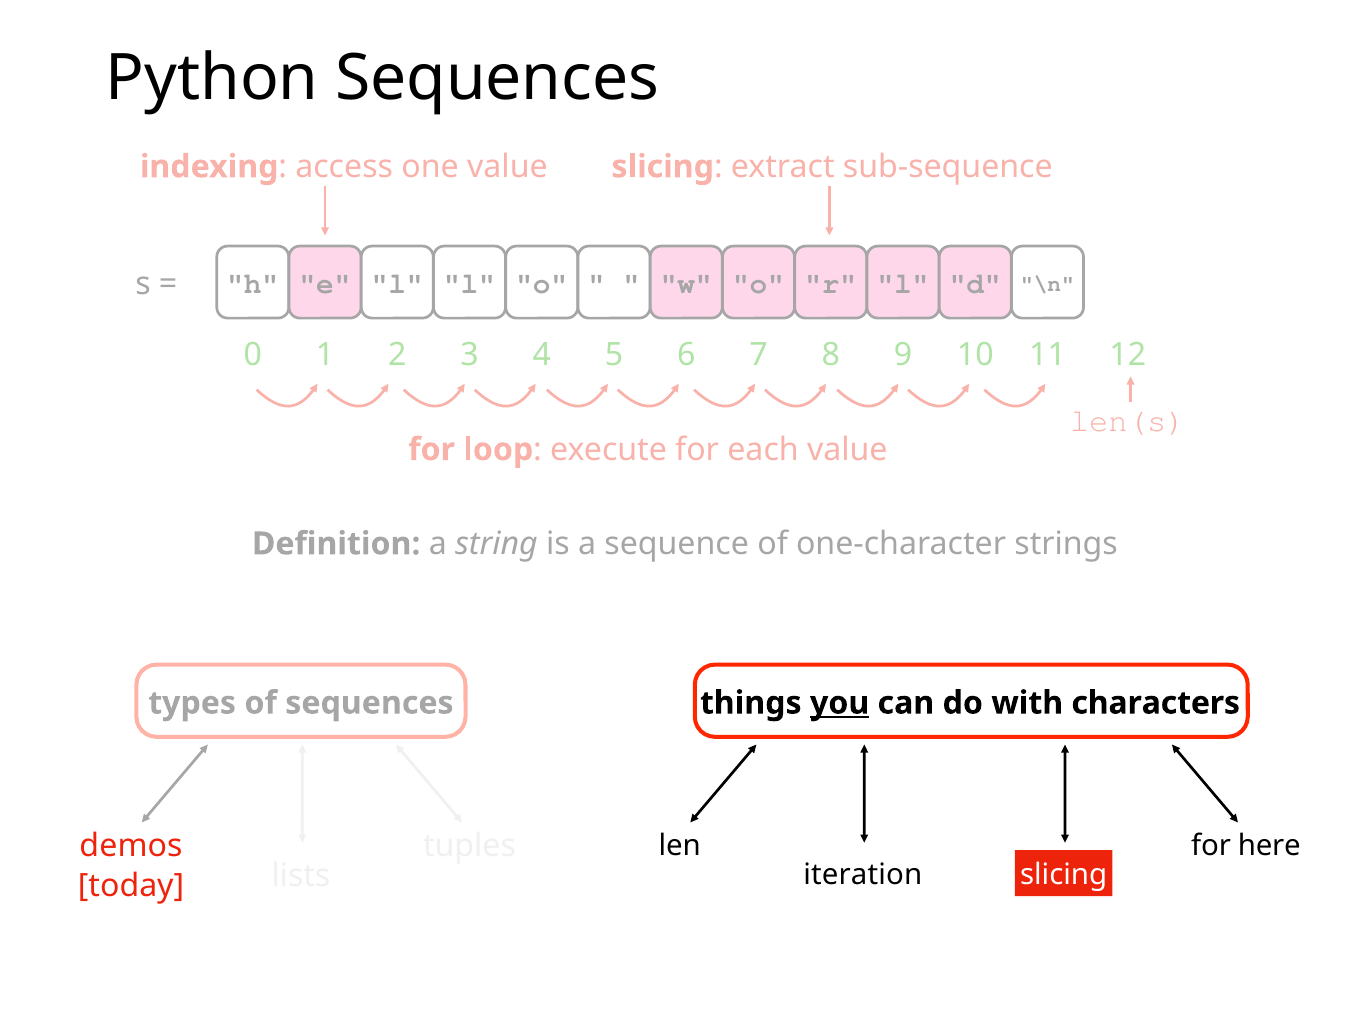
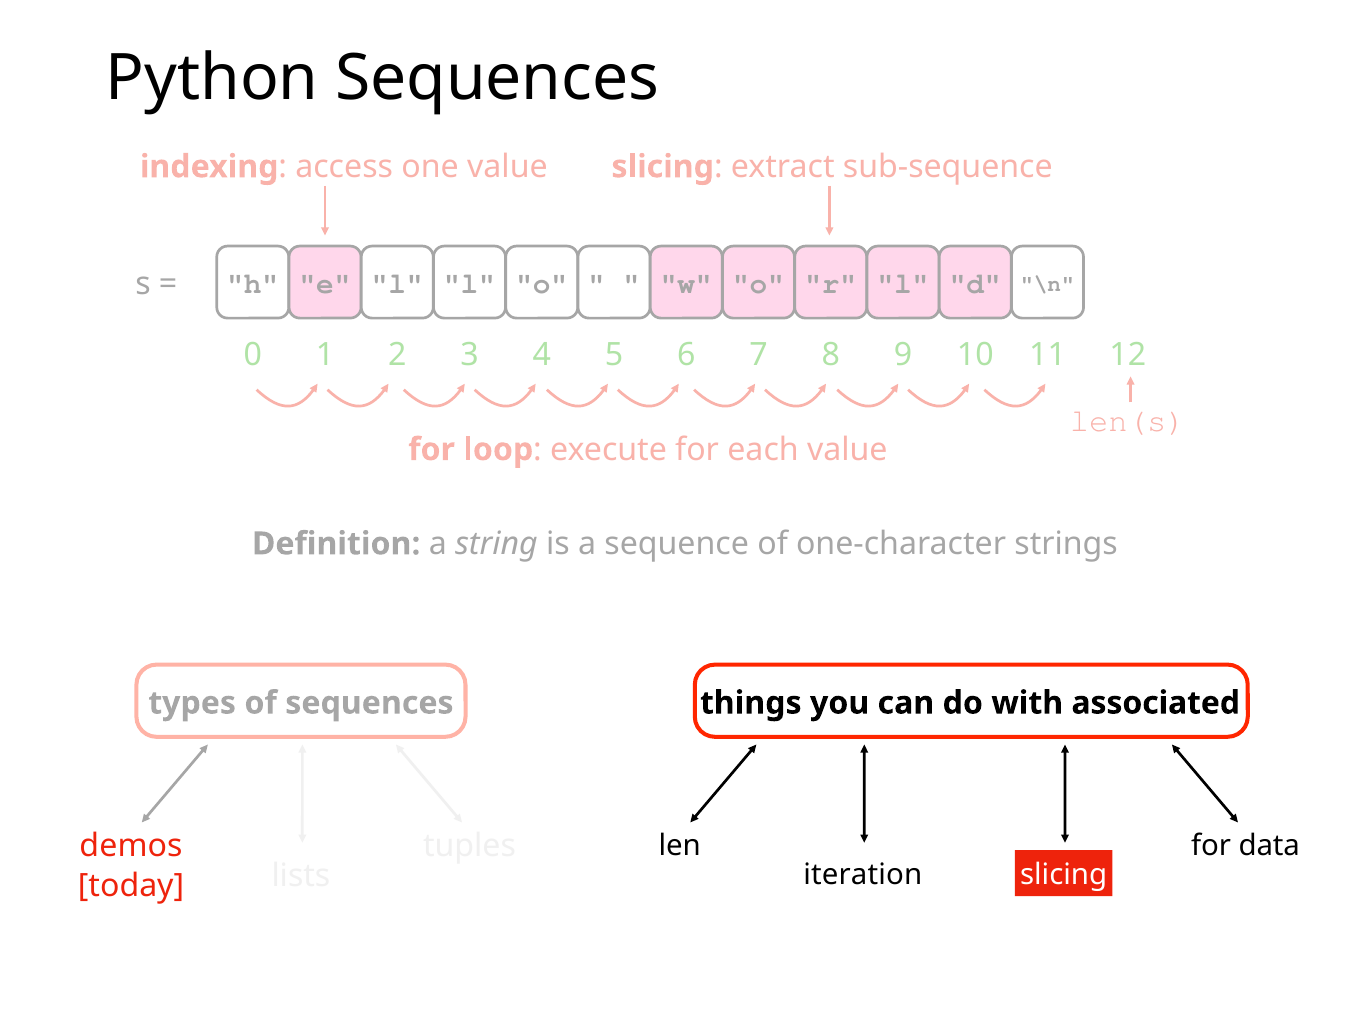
you underline: present -> none (840, 703)
characters: characters -> associated (1156, 703)
here: here -> data (1269, 846)
